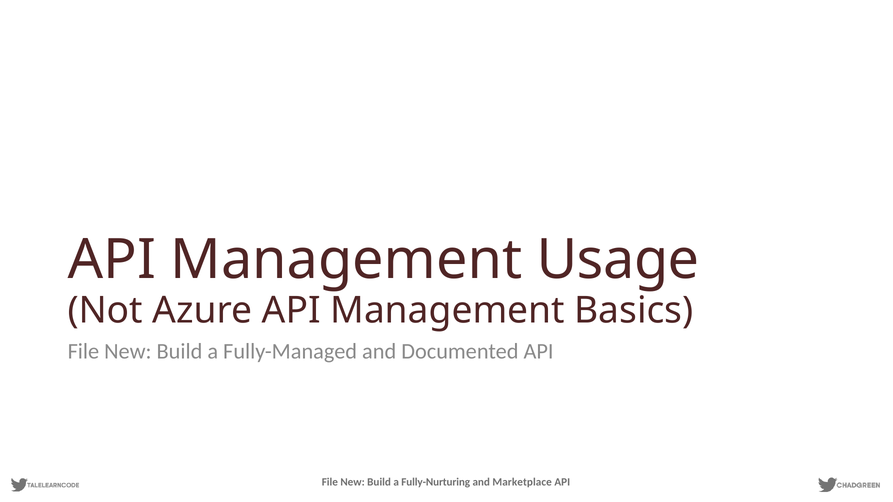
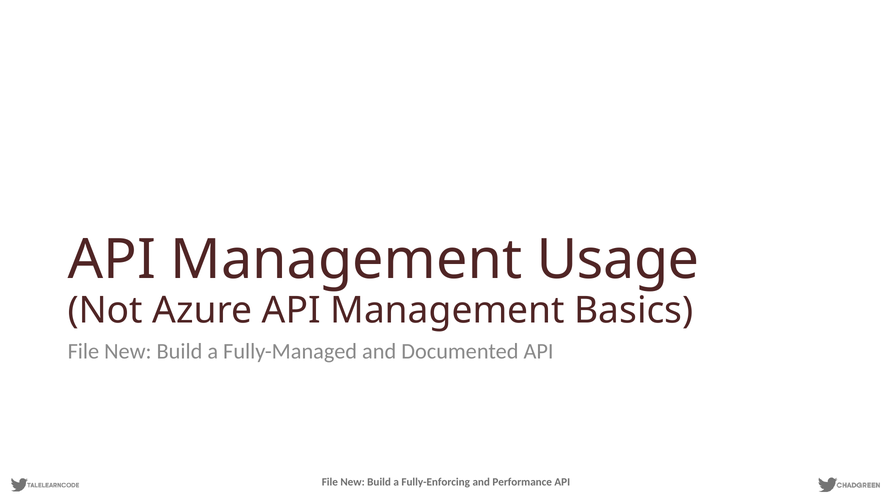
Fully-Nurturing: Fully-Nurturing -> Fully-Enforcing (436, 482)
Marketplace: Marketplace -> Performance (522, 482)
